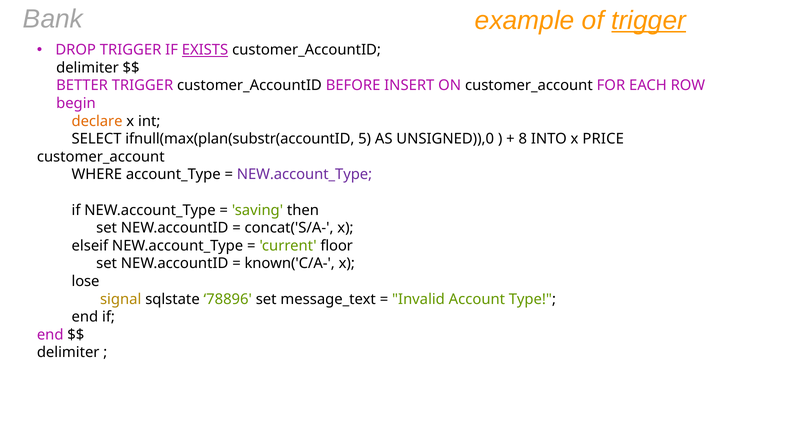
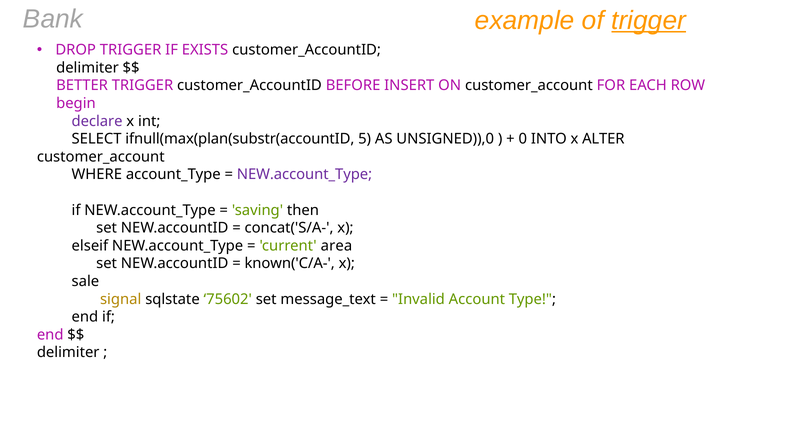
EXISTS underline: present -> none (205, 50)
declare colour: orange -> purple (97, 121)
8: 8 -> 0 (523, 139)
PRICE: PRICE -> ALTER (603, 139)
floor: floor -> area (337, 246)
lose: lose -> sale (85, 281)
78896: 78896 -> 75602 (228, 299)
